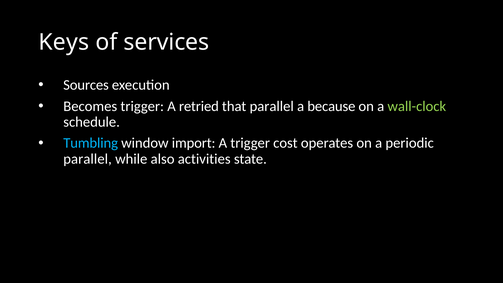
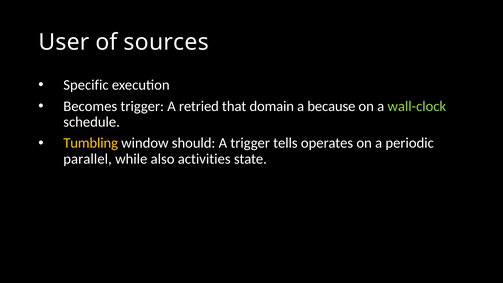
Keys: Keys -> User (64, 42)
services: services -> sources (166, 42)
Sources: Sources -> Specific (86, 85)
that parallel: parallel -> domain (272, 106)
Tumbling colour: light blue -> yellow (91, 143)
import: import -> should (194, 143)
cost: cost -> tells (285, 143)
